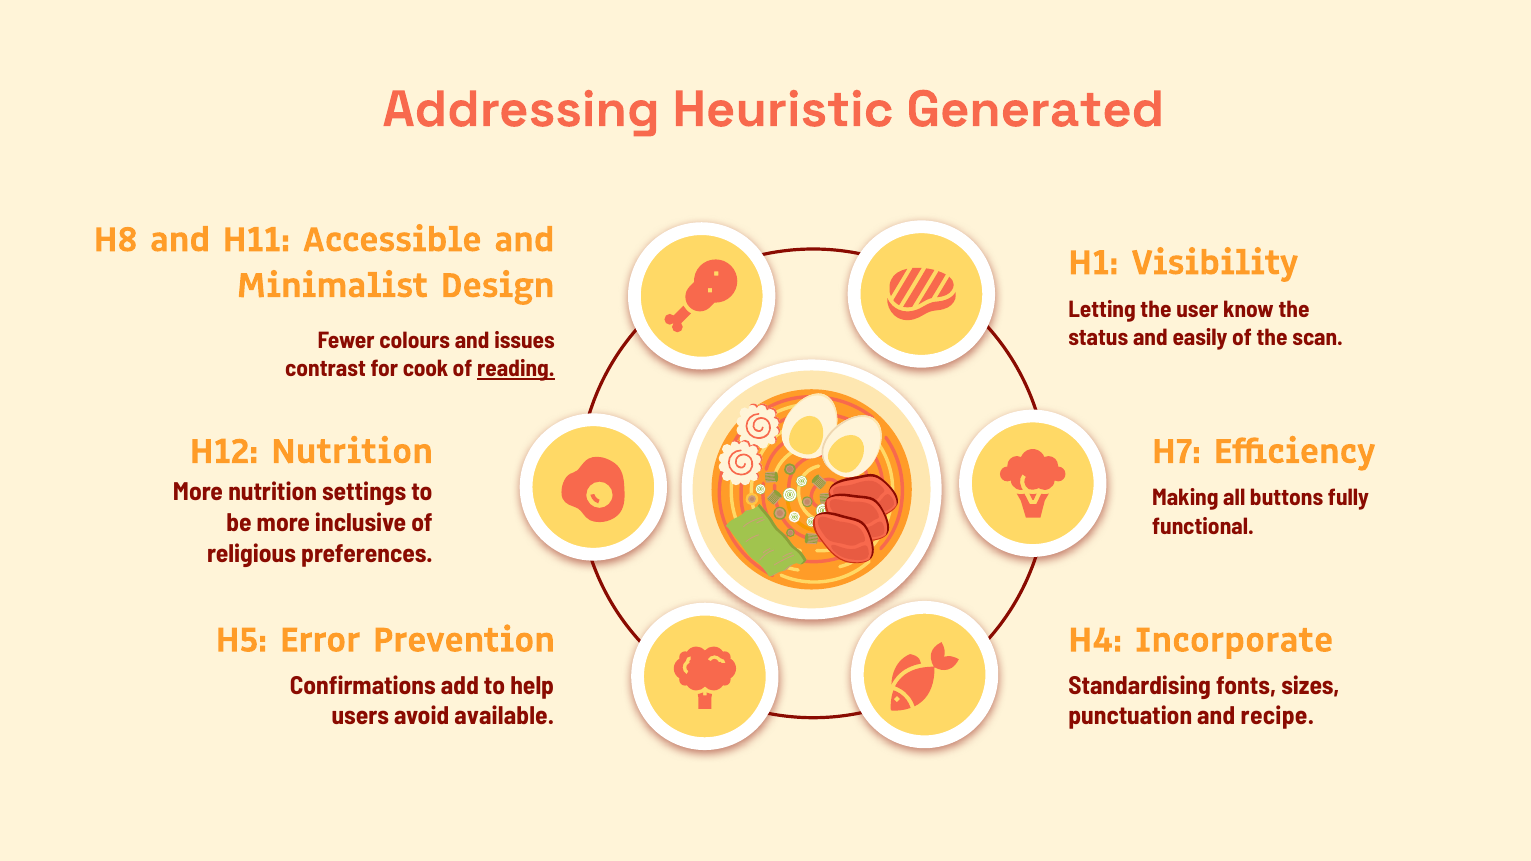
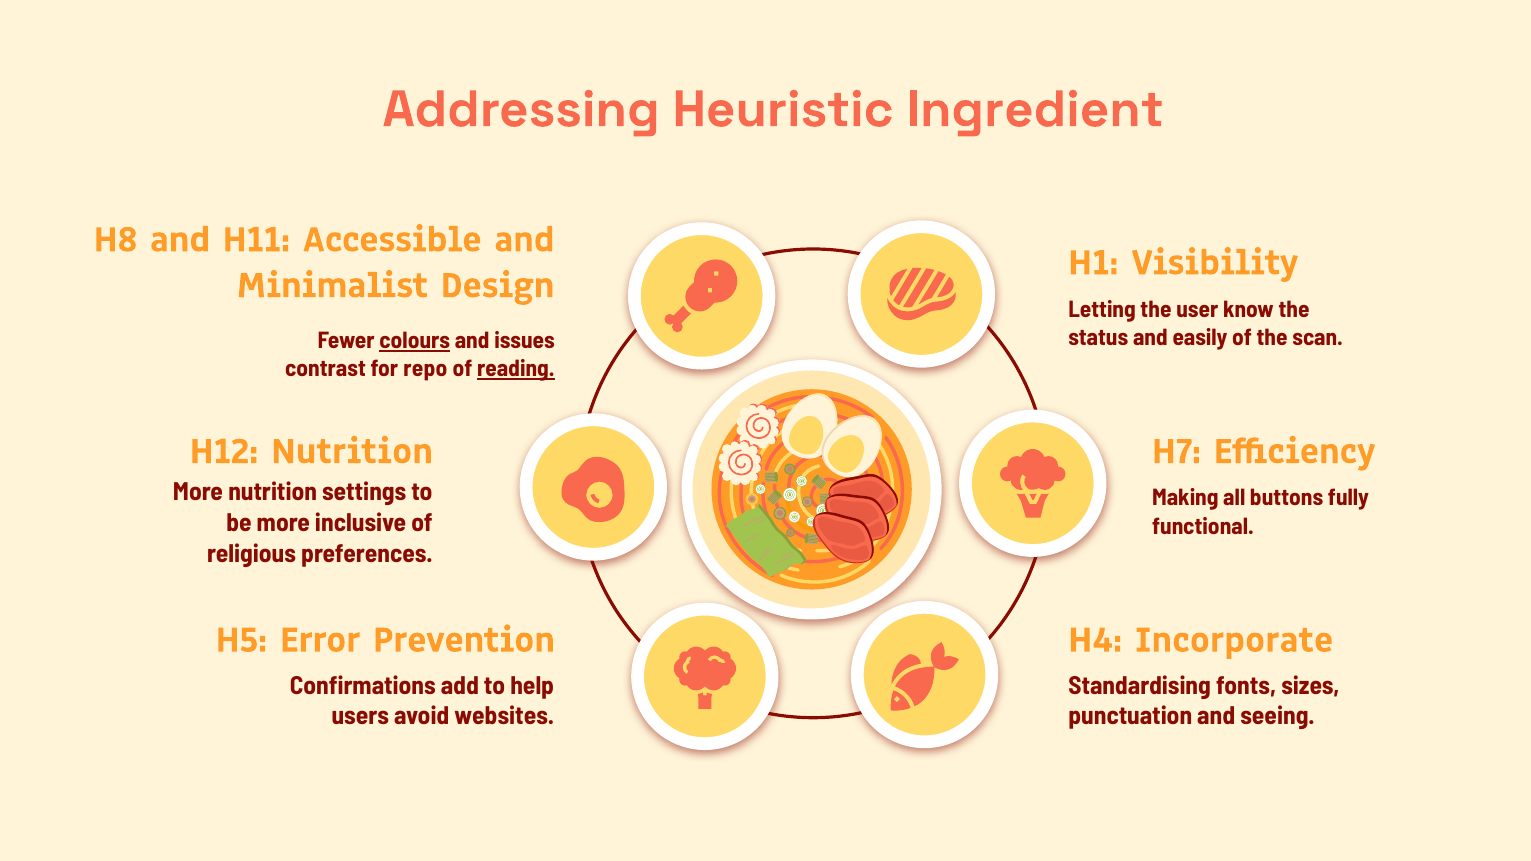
Generated: Generated -> Ingredient (1035, 109)
colours underline: none -> present (415, 341)
cook: cook -> repo (425, 369)
available: available -> websites (504, 716)
recipe: recipe -> seeing (1278, 716)
